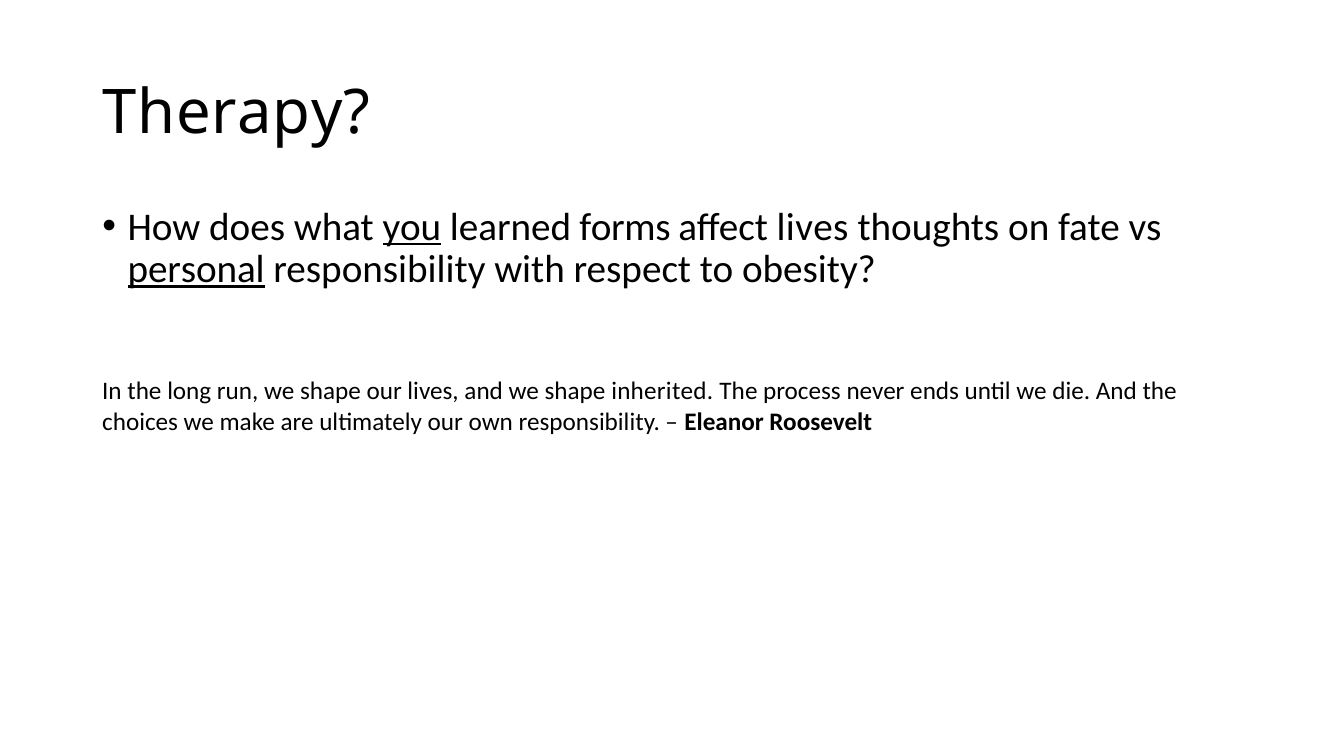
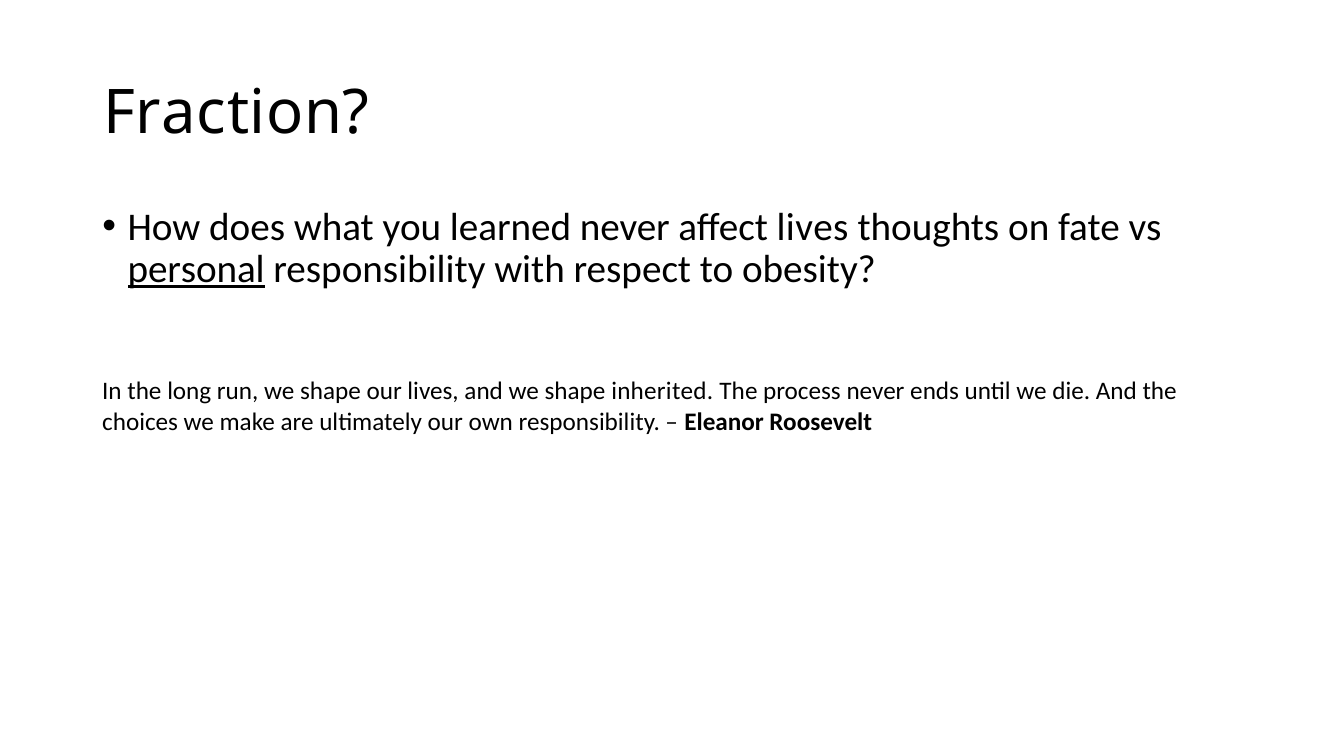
Therapy: Therapy -> Fraction (236, 113)
you underline: present -> none (412, 227)
learned forms: forms -> never (625, 227)
